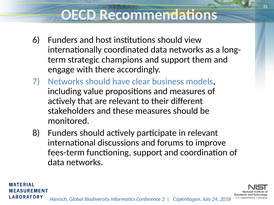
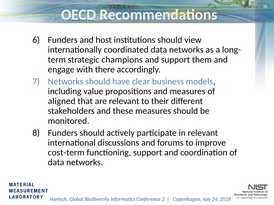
actively: actively -> aligned (62, 101)
fees-term: fees-term -> cost-term (66, 153)
